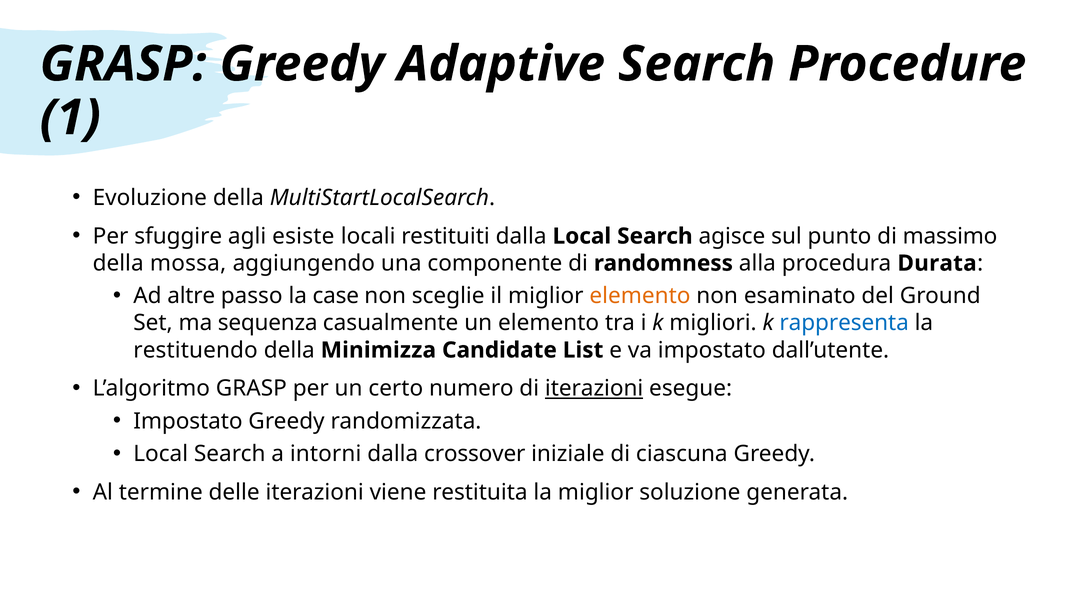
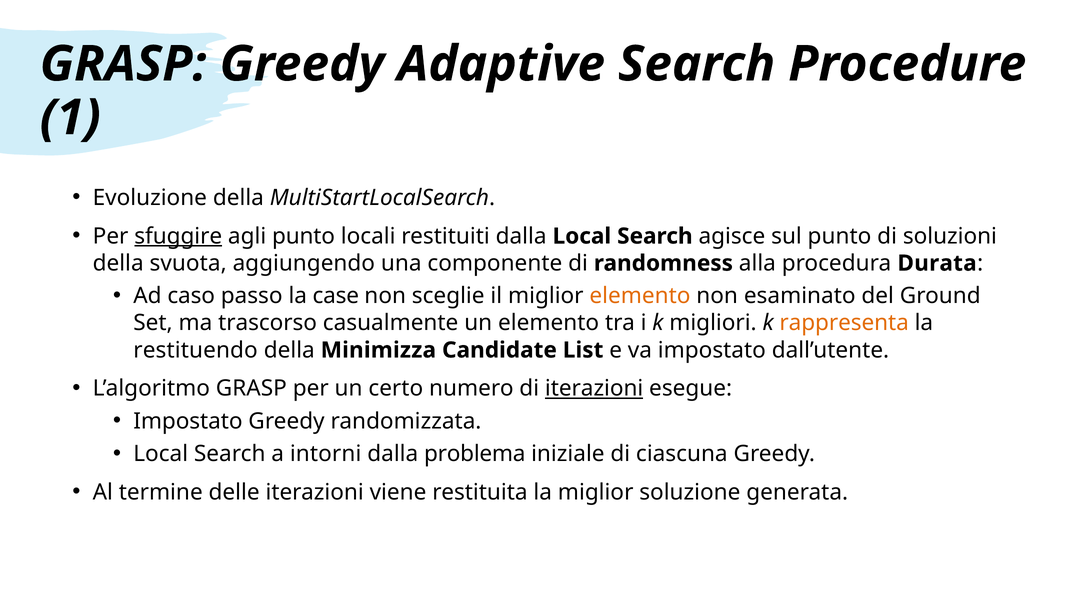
sfuggire underline: none -> present (178, 236)
agli esiste: esiste -> punto (304, 236)
massimo: massimo -> soluzioni (950, 236)
mossa: mossa -> svuota (188, 263)
altre: altre -> caso (191, 296)
sequenza: sequenza -> trascorso (268, 323)
rappresenta colour: blue -> orange (844, 323)
crossover: crossover -> problema (475, 454)
